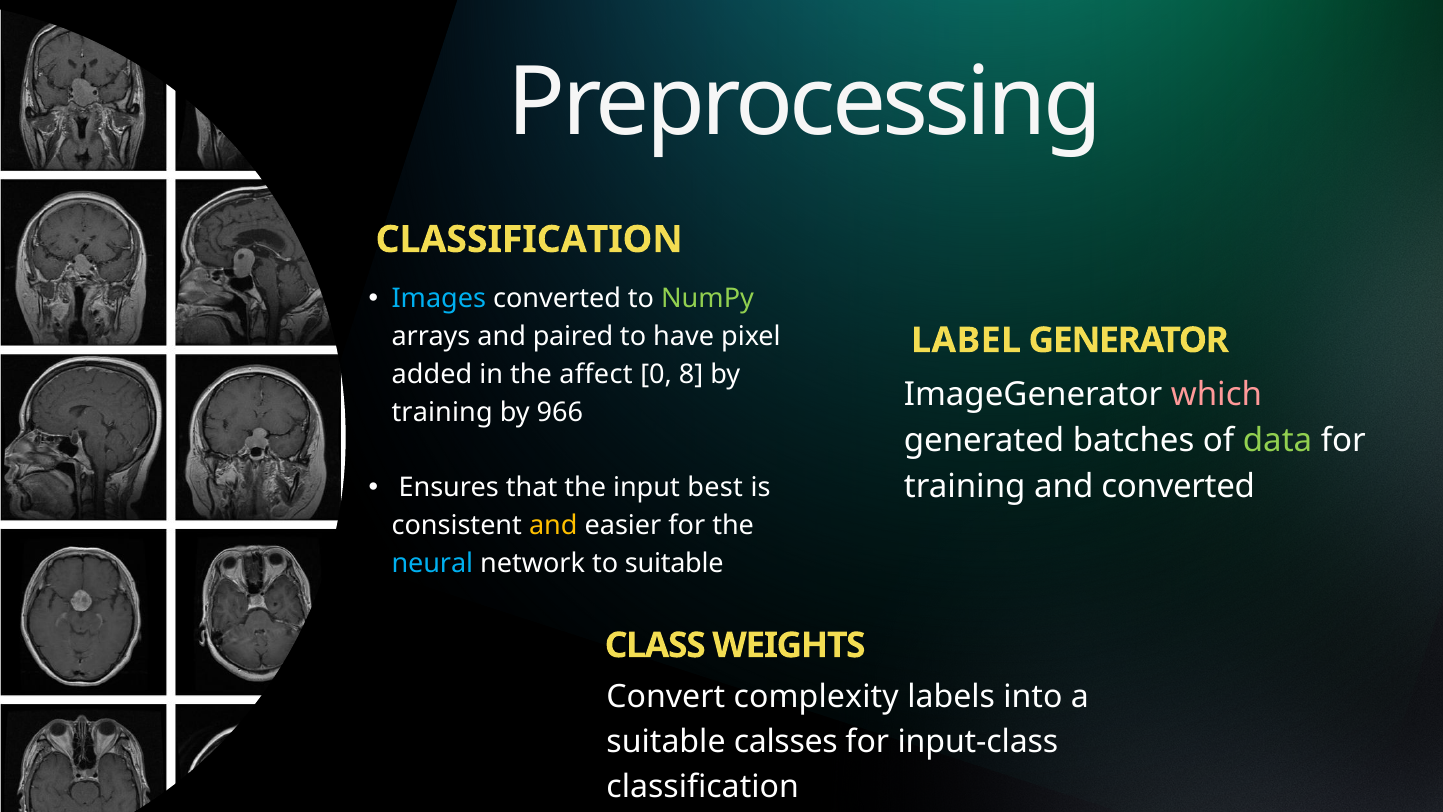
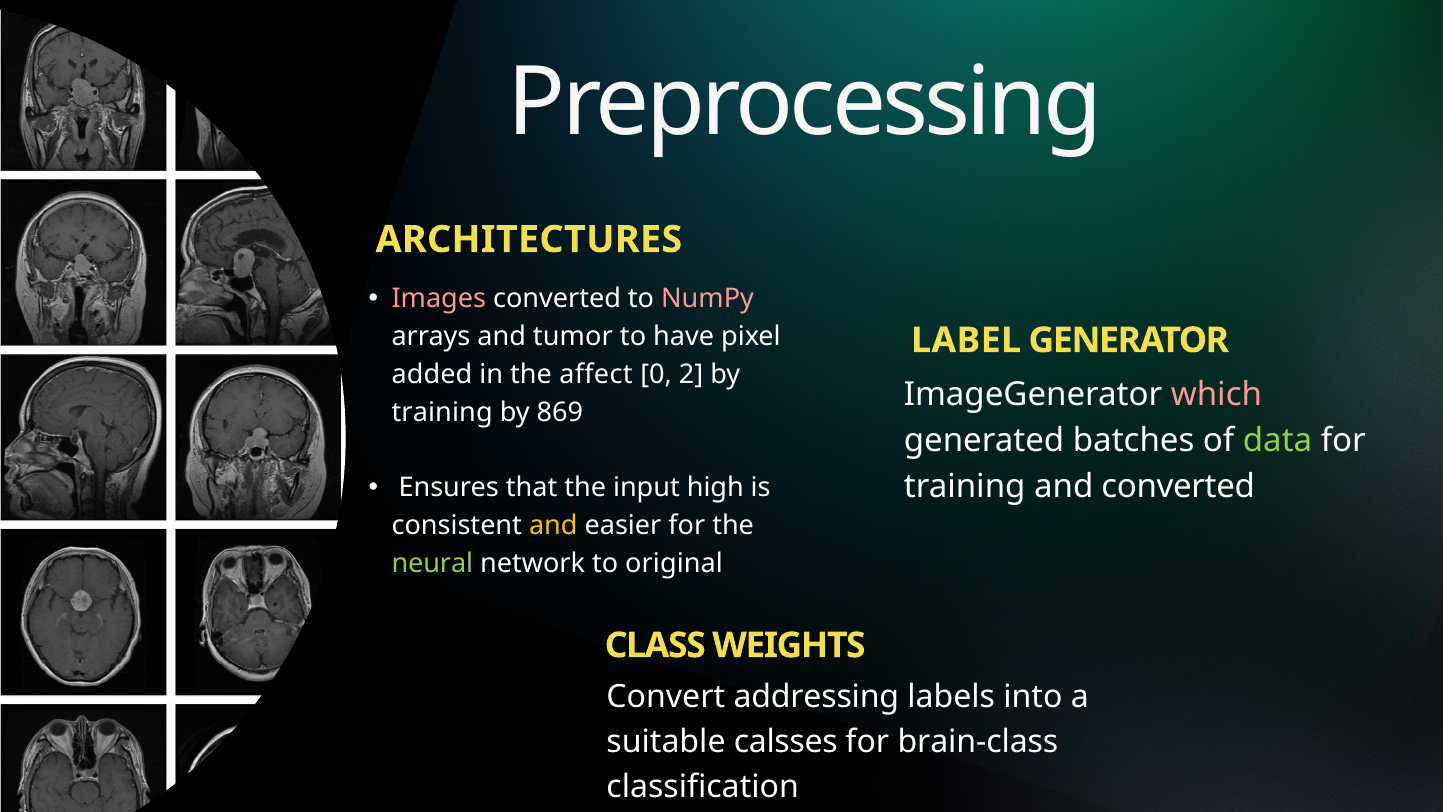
CLASSIFICATION: CLASSIFICATION -> ARCHITECTURES (529, 239)
Images colour: light blue -> pink (439, 299)
NumPy colour: light green -> pink (708, 299)
paired: paired -> tumor (573, 337)
8: 8 -> 2 (691, 374)
966: 966 -> 869 (560, 412)
best: best -> high (715, 488)
neural colour: light blue -> light green (432, 563)
to suitable: suitable -> original (674, 563)
complexity: complexity -> addressing (816, 696)
input-class: input-class -> brain-class (978, 741)
